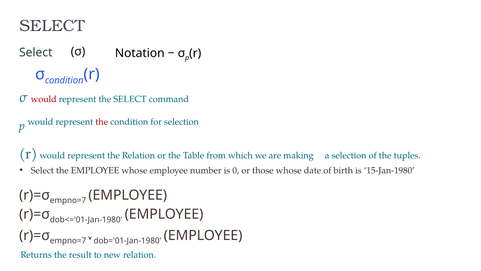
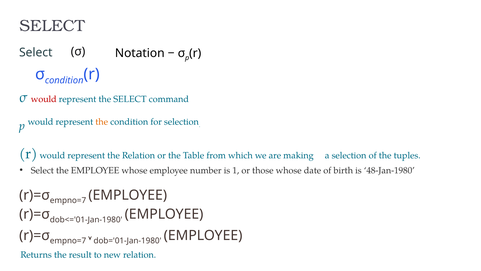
the colour: red -> orange (102, 122)
0: 0 -> 1 (236, 170)
15-Jan-1980: 15-Jan-1980 -> 48-Jan-1980 (389, 170)
